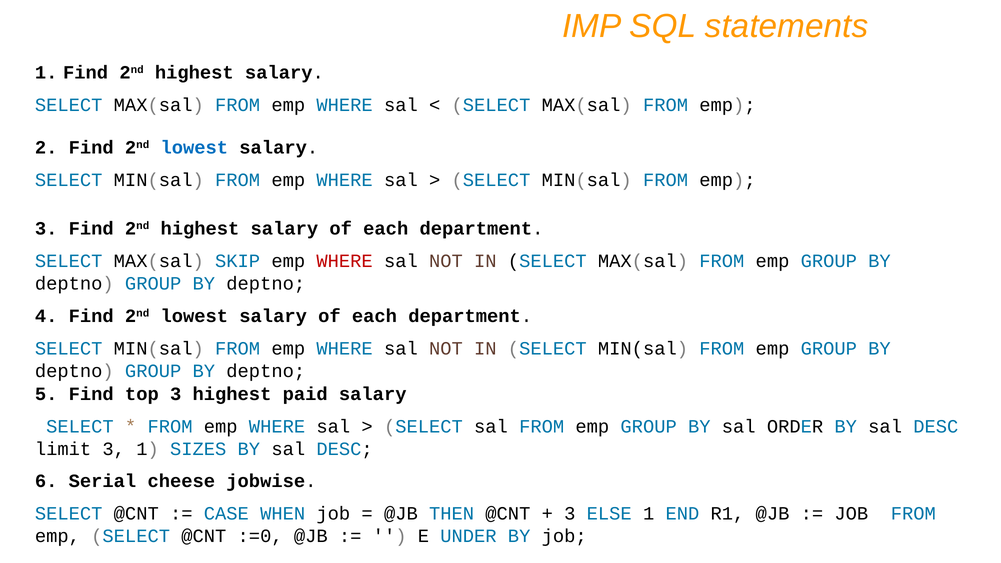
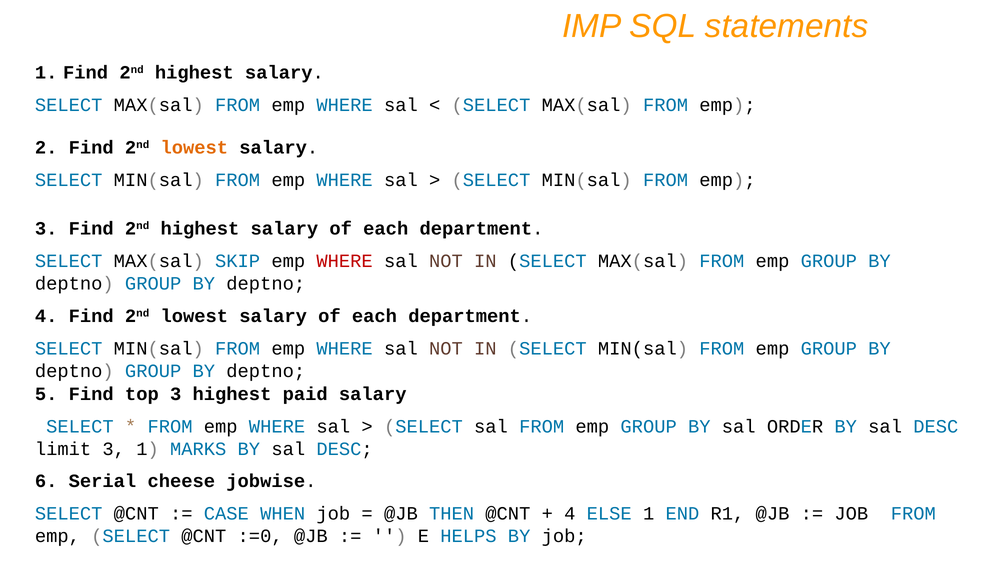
lowest colour: blue -> orange (194, 148)
SIZES: SIZES -> MARKS (198, 449)
3: 3 -> 4 (570, 514)
UNDER: UNDER -> HELPS (468, 536)
